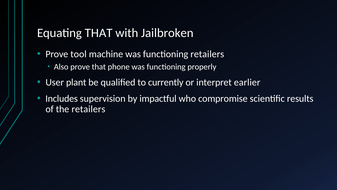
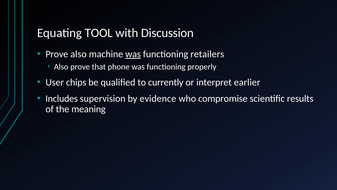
Equating THAT: THAT -> TOOL (99, 33)
Jailbroken: Jailbroken -> Discussion (167, 33)
Prove tool: tool -> also (79, 54)
was underline: none -> present (133, 54)
plant: plant -> chips (76, 82)
impactful: impactful -> evidence (158, 98)
the retailers: retailers -> meaning (89, 109)
